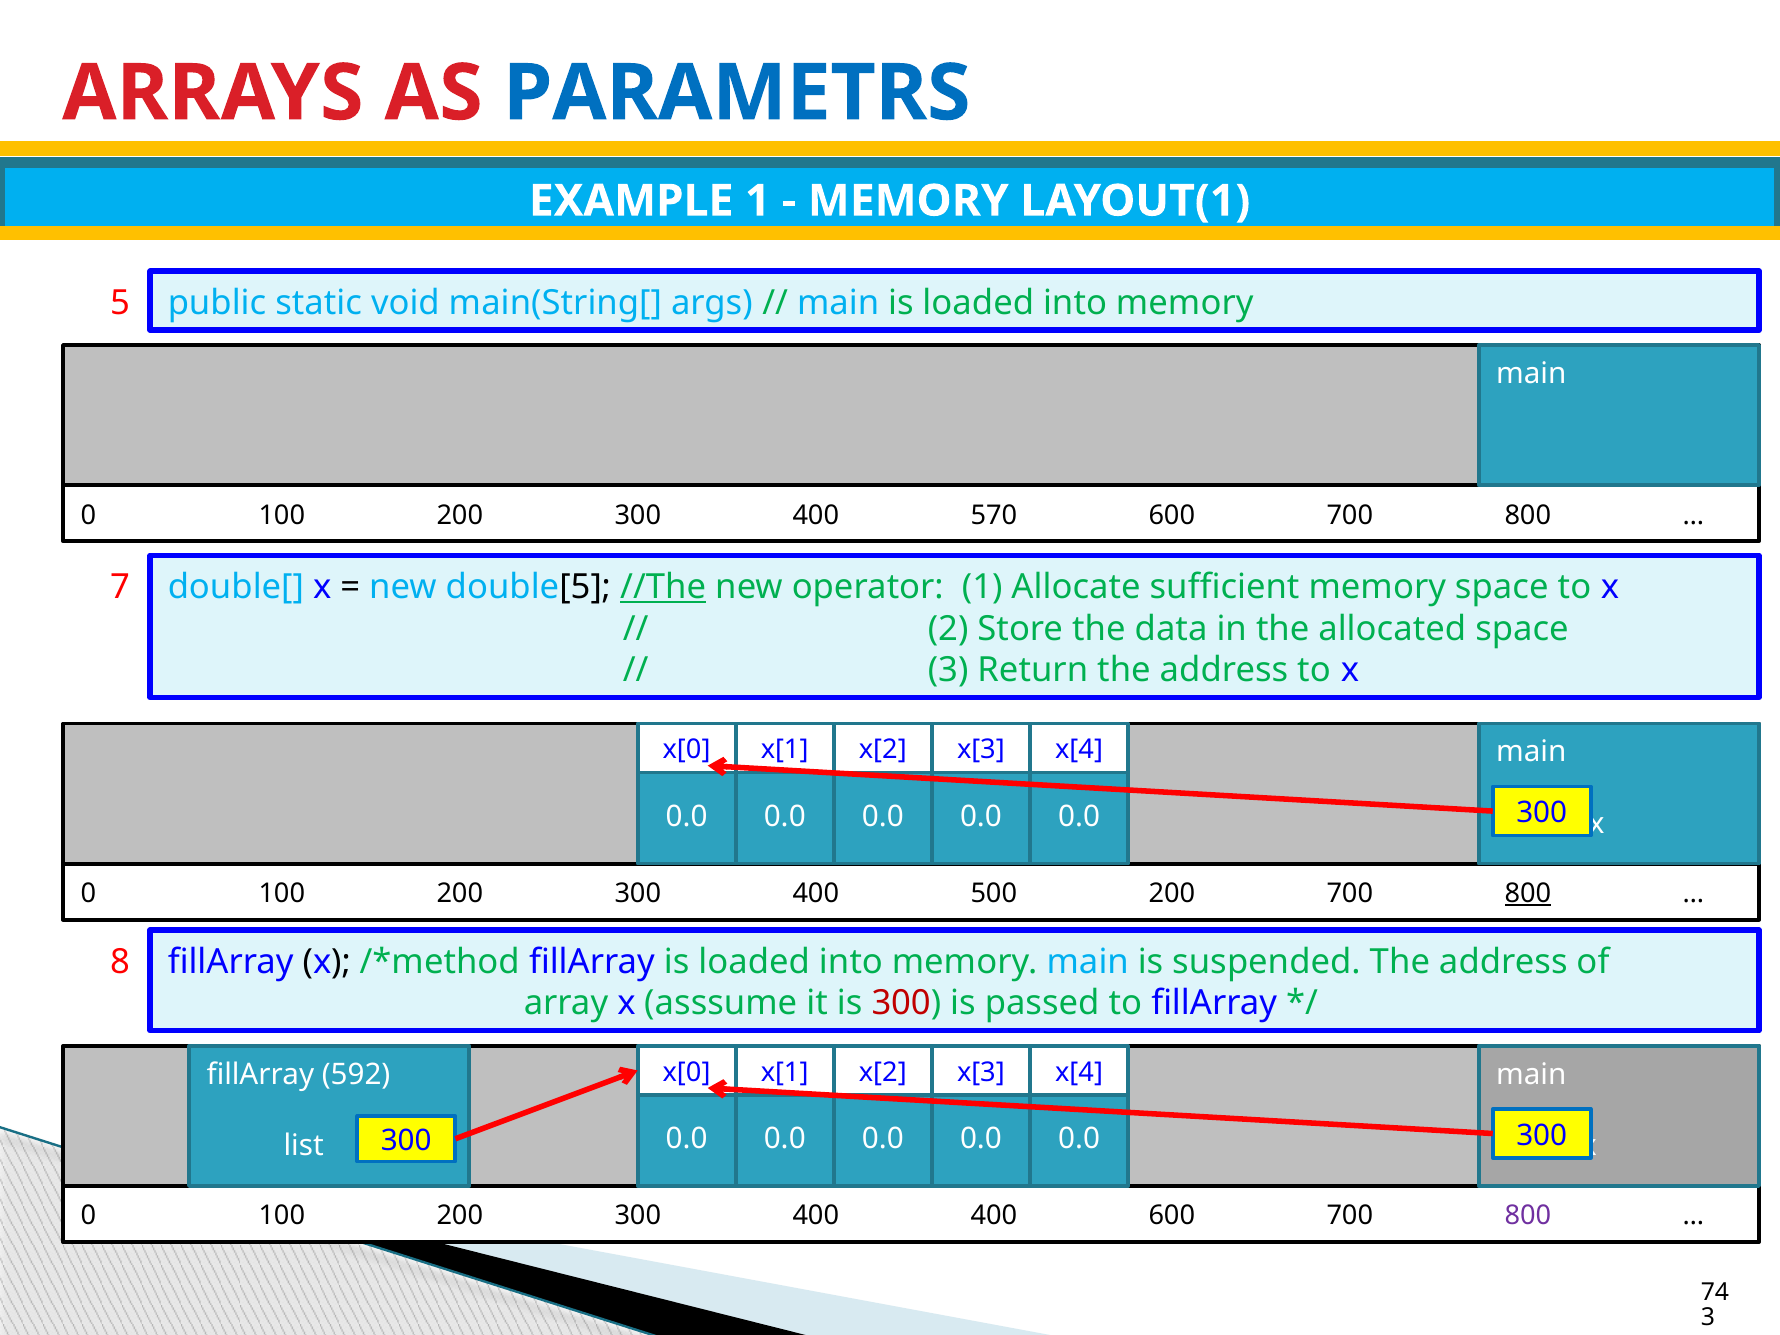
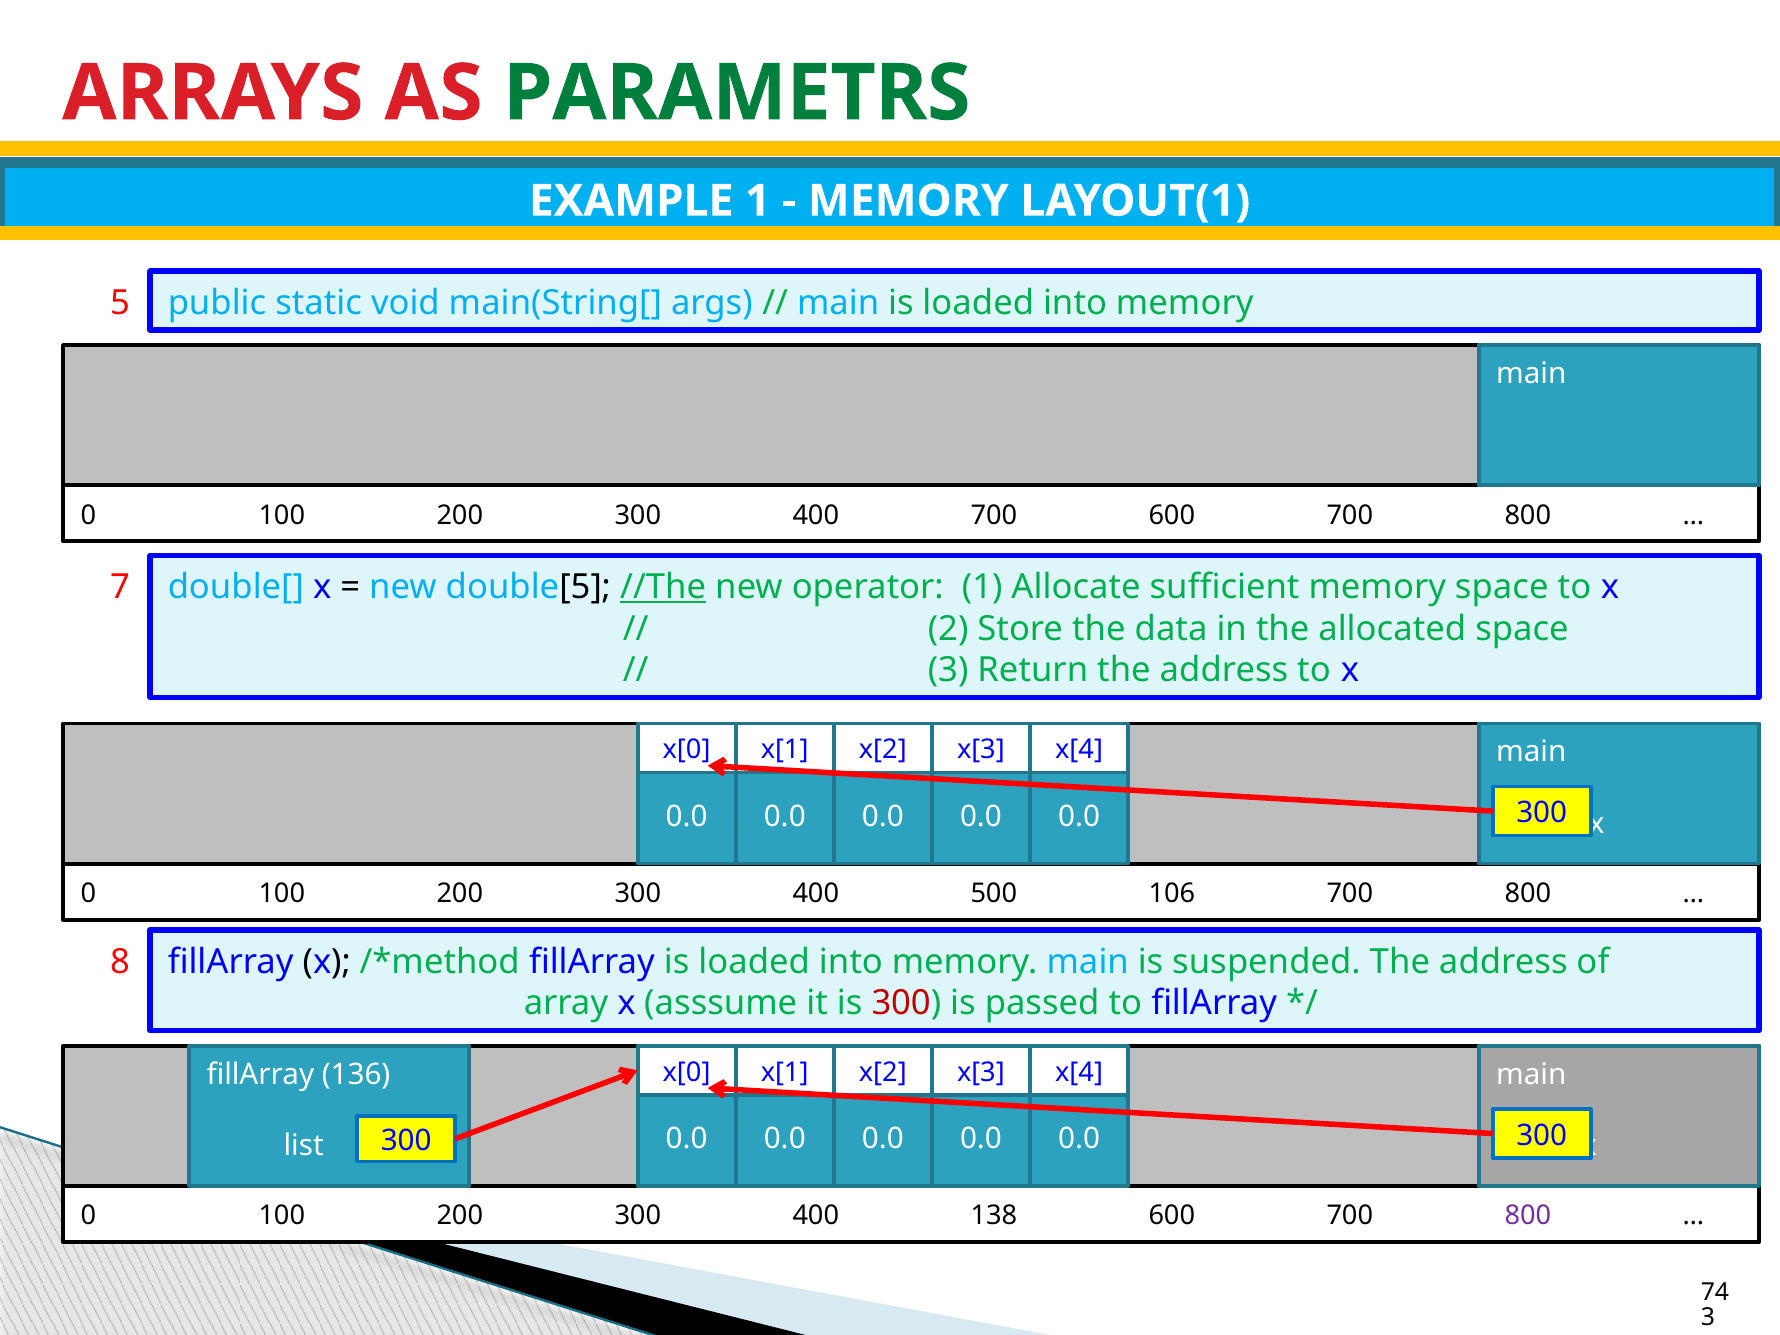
PARAMETRS colour: blue -> green (737, 93)
400 570: 570 -> 700 (994, 515)
500 200: 200 -> 106 (1172, 894)
800 underline: present -> none (1528, 894)
592: 592 -> 136 (356, 1075)
400 400: 400 -> 138 (994, 1216)
